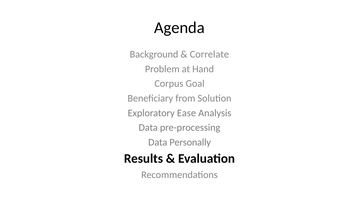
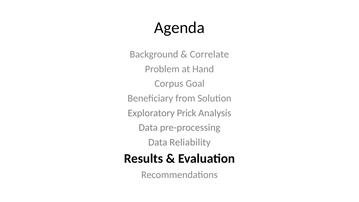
Ease: Ease -> Prick (187, 113)
Personally: Personally -> Reliability (190, 142)
